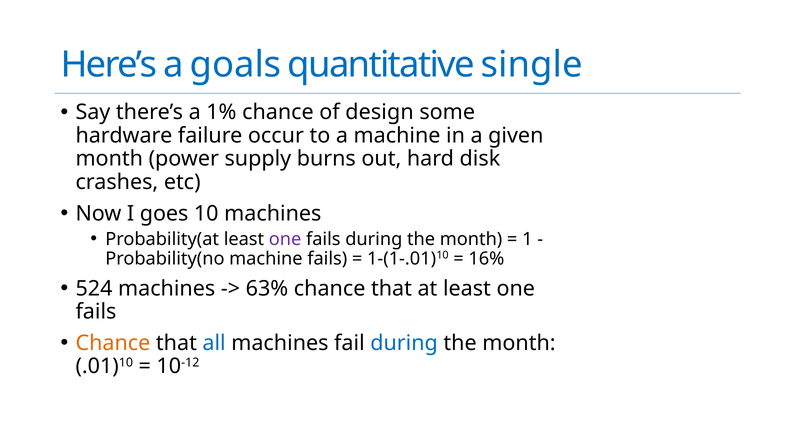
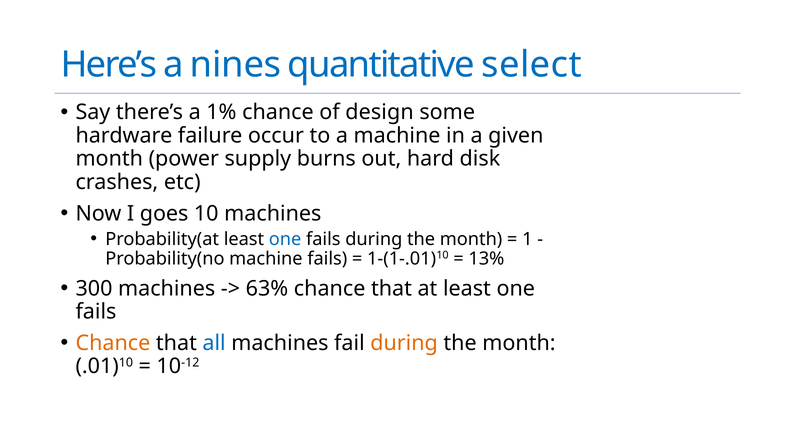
goals: goals -> nines (236, 65)
single: single -> select (532, 65)
one colour: purple -> blue (285, 239)
16%: 16% -> 13% (486, 259)
524: 524 -> 300 (94, 289)
during colour: blue -> orange (404, 343)
